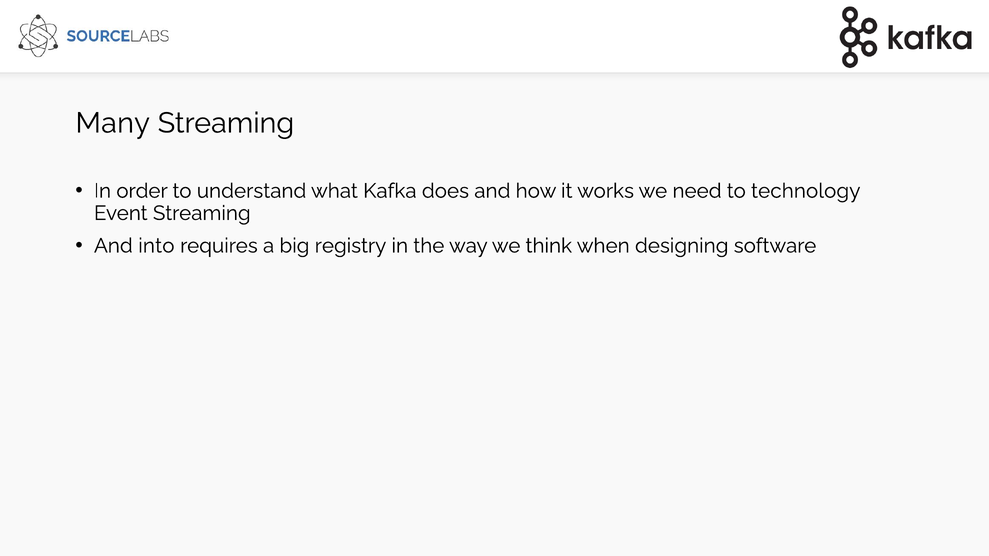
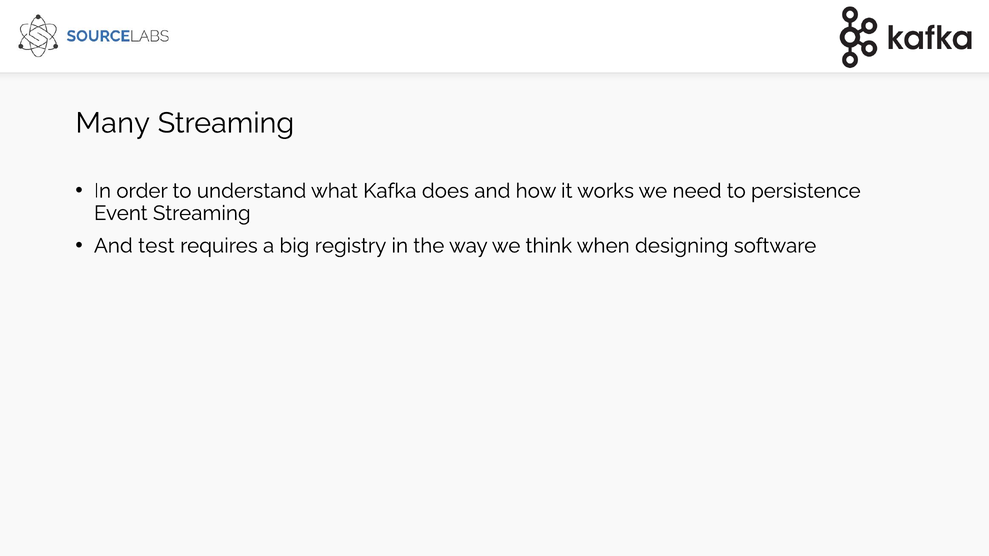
technology: technology -> persistence (806, 191)
into: into -> test (156, 246)
